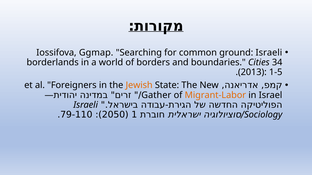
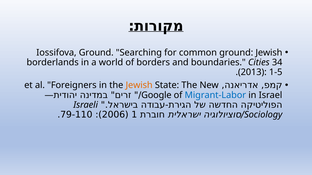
Iossifova Ggmap: Ggmap -> Ground (96, 53)
ground Israeli: Israeli -> Jewish (269, 53)
Gather: Gather -> Google (156, 95)
Migrant-Labor colour: orange -> blue (215, 95)
2050: 2050 -> 2006 (114, 115)
